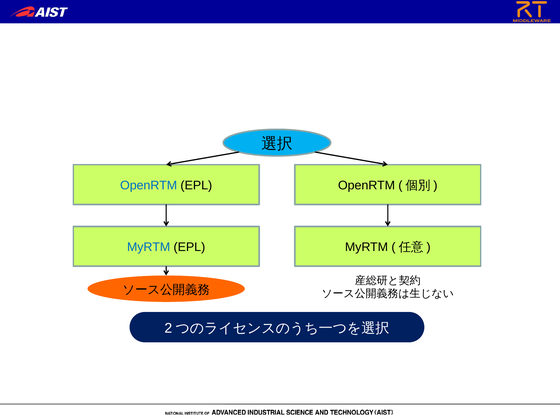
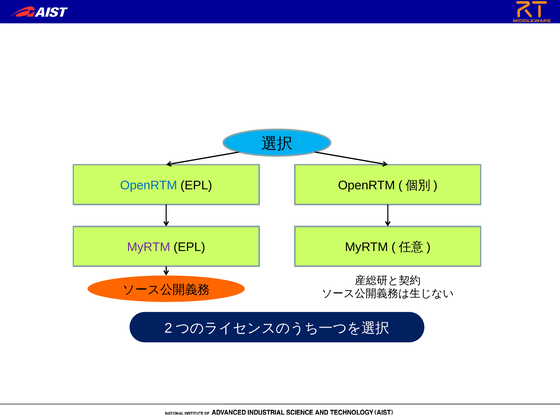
MyRTM colour: blue -> purple (149, 247)
